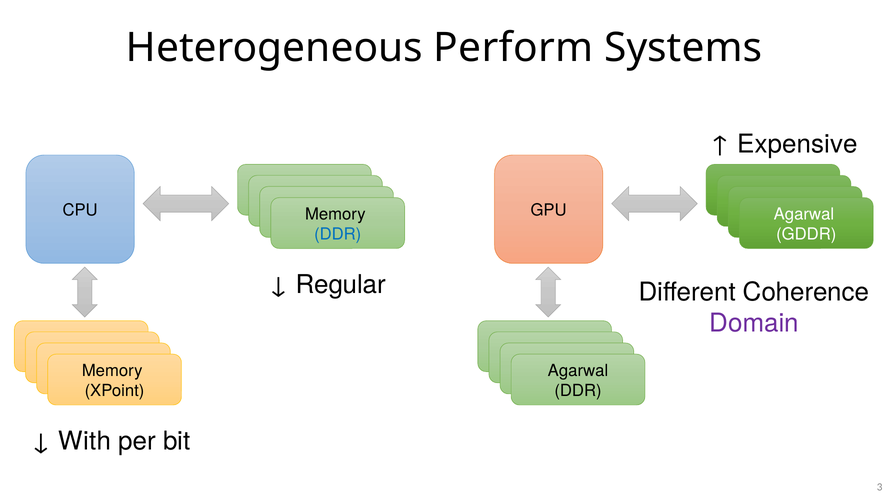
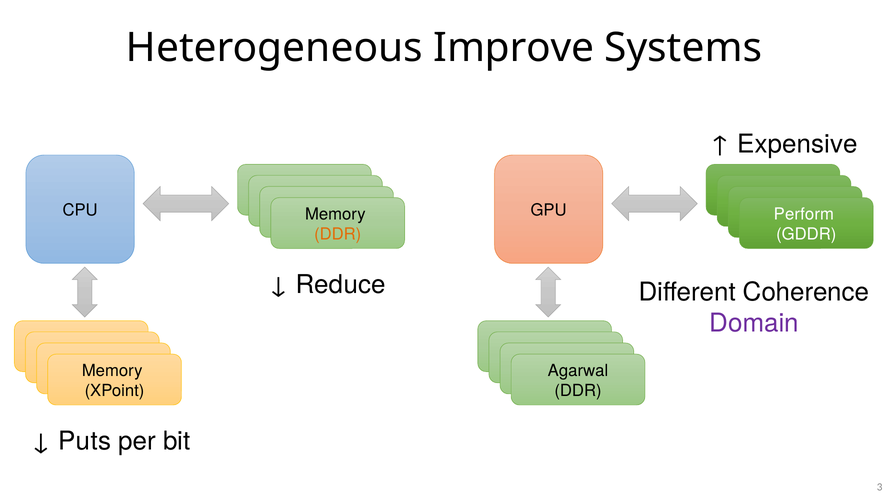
Perform: Perform -> Improve (514, 48)
GPU Agarwal: Agarwal -> Perform (804, 214)
DDR colour: blue -> orange (338, 234)
Regular: Regular -> Reduce (341, 285)
With: With -> Puts (85, 441)
